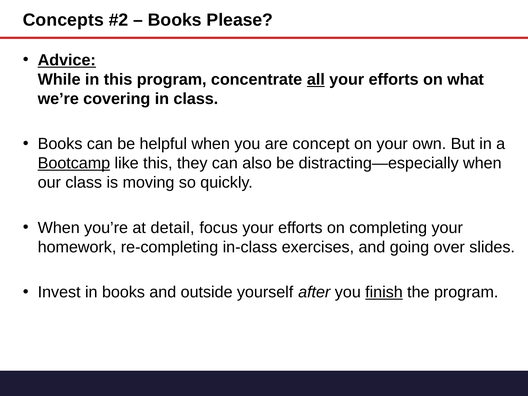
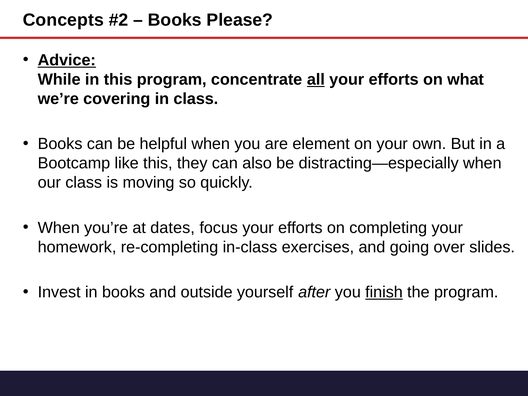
concept: concept -> element (321, 144)
Bootcamp underline: present -> none (74, 163)
detail: detail -> dates (173, 228)
